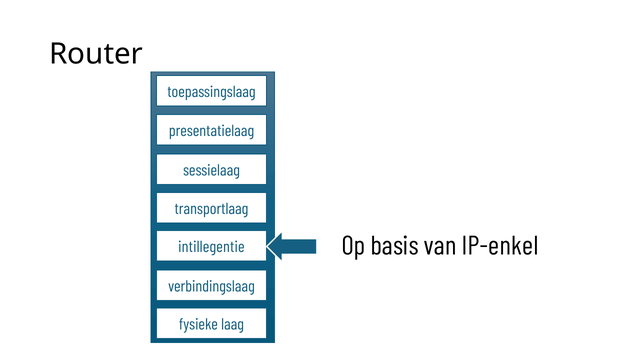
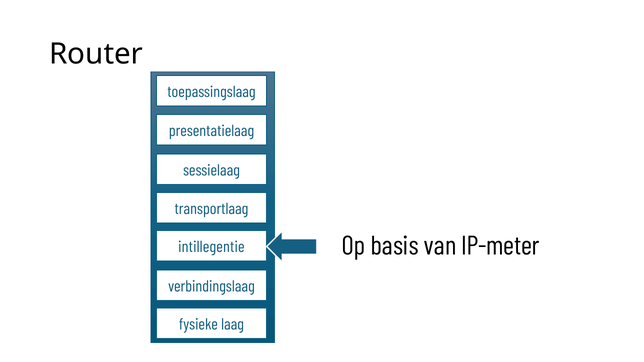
IP-enkel: IP-enkel -> IP-meter (500, 246)
